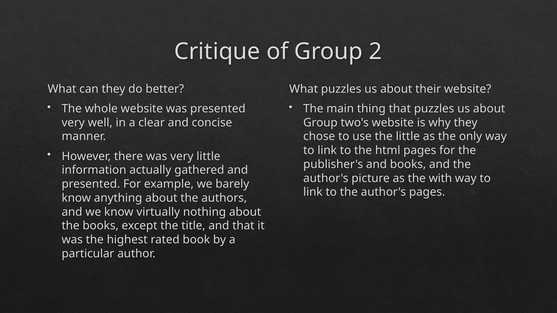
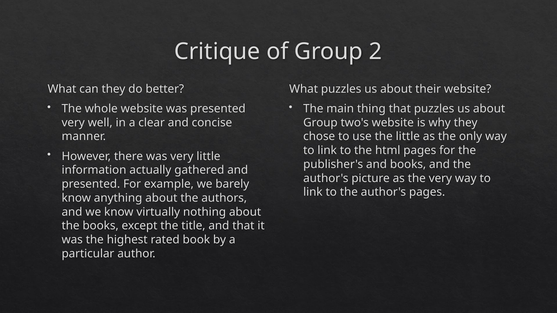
the with: with -> very (440, 178)
